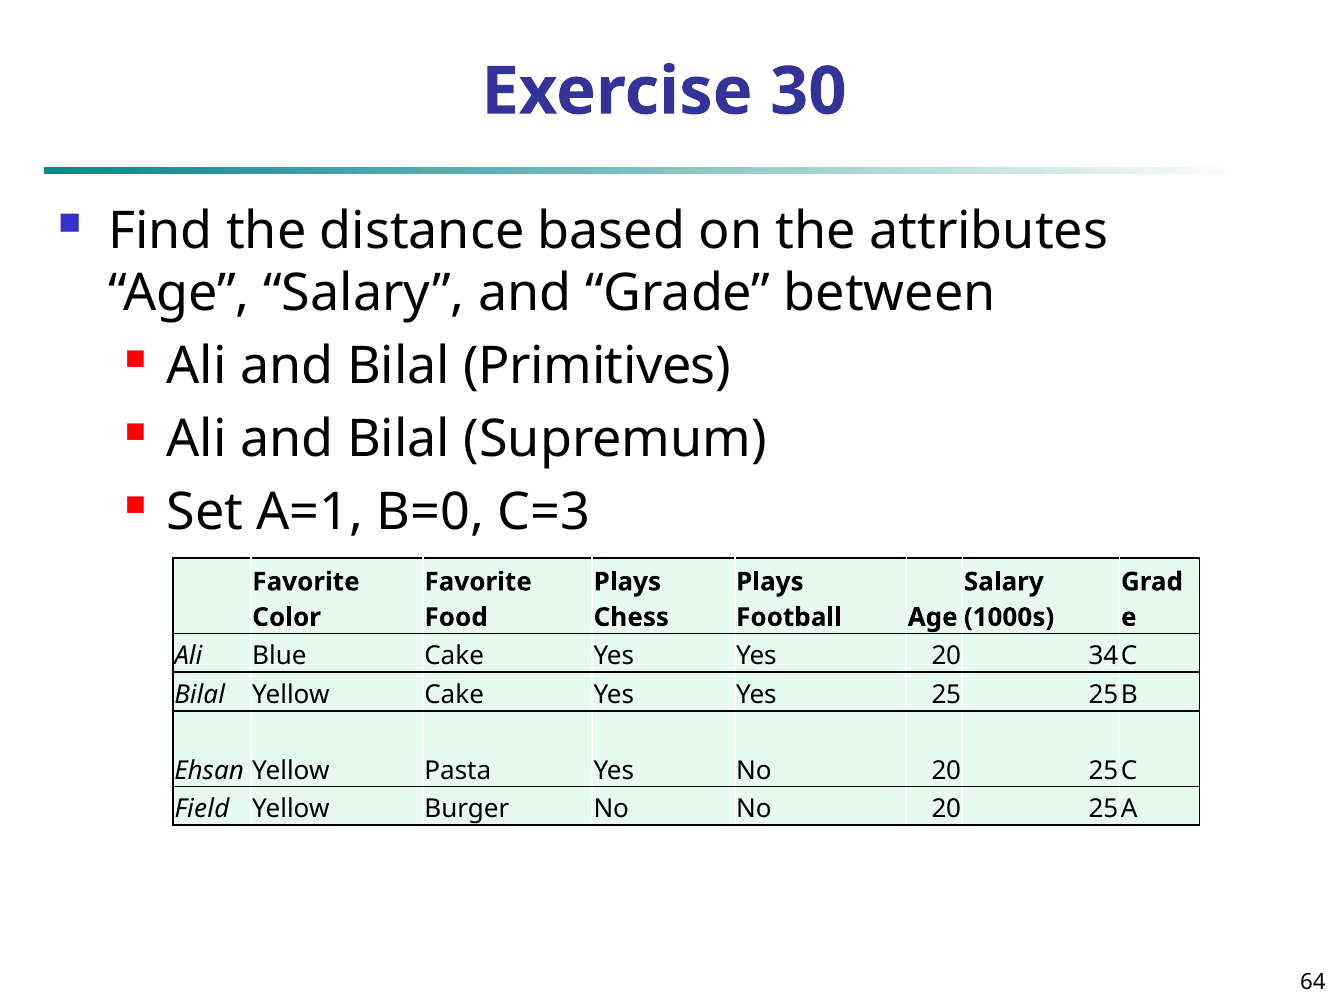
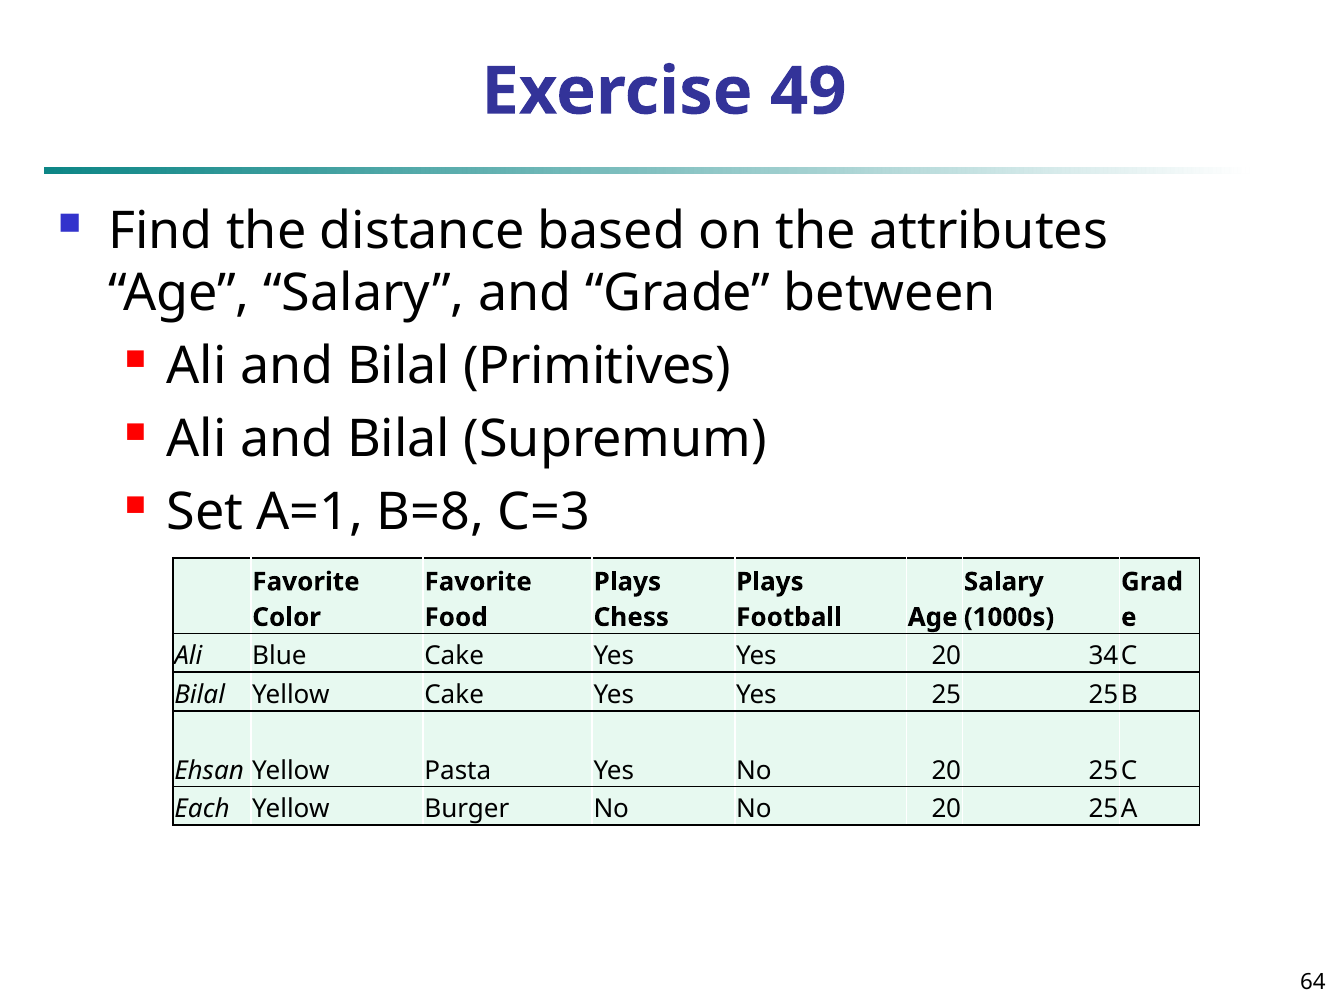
30: 30 -> 49 (808, 92)
B=0: B=0 -> B=8 (431, 513)
Field: Field -> Each (202, 809)
